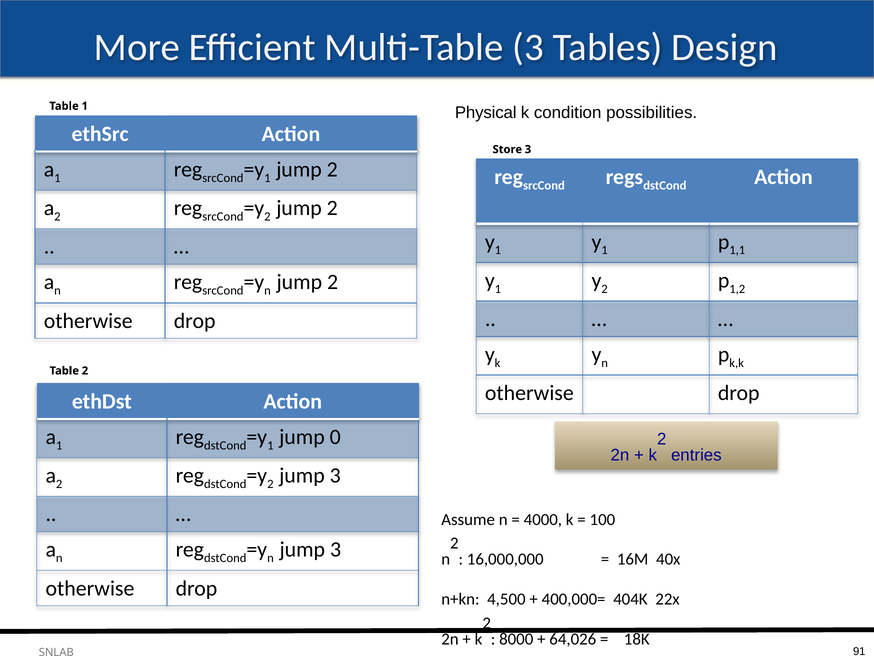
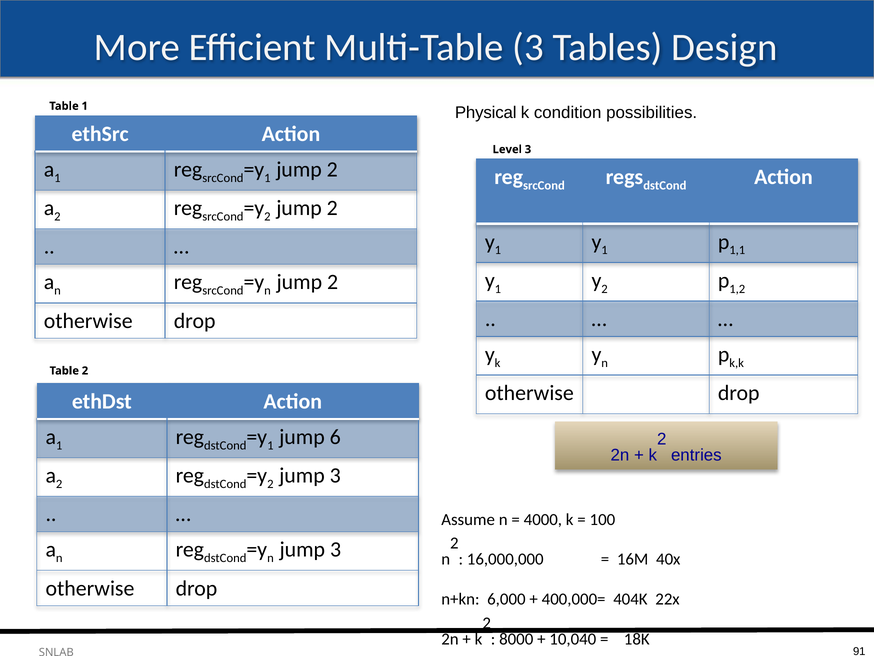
Store: Store -> Level (507, 149)
0: 0 -> 6 (335, 437)
4,500: 4,500 -> 6,000 (506, 599)
64,026: 64,026 -> 10,040 (573, 639)
